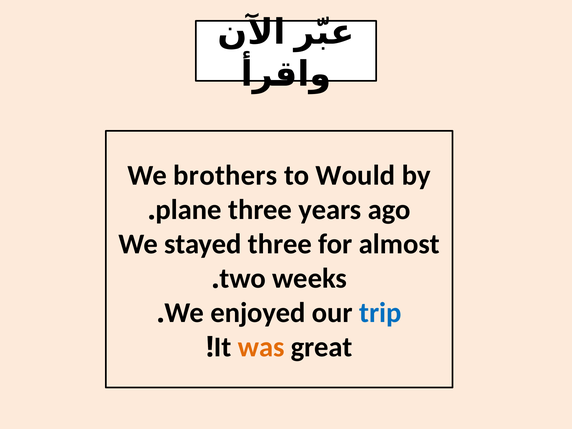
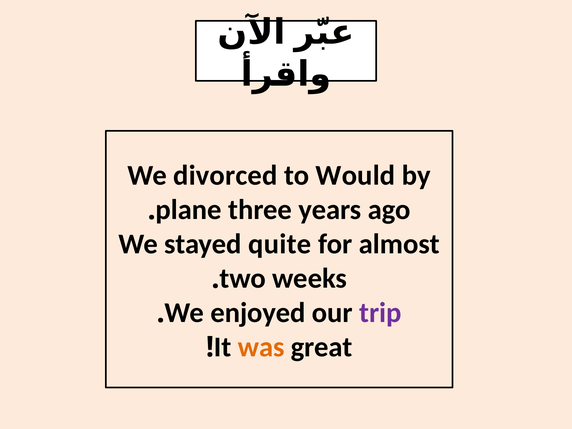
brothers: brothers -> divorced (225, 175)
stayed three: three -> quite (280, 244)
trip colour: blue -> purple (380, 313)
